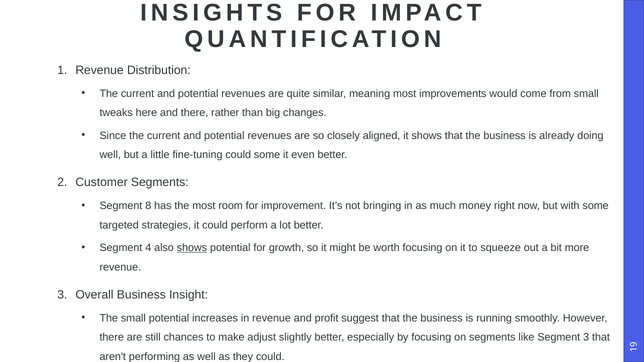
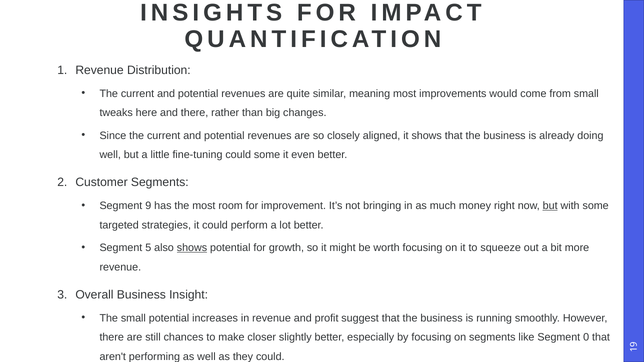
Segment 8: 8 -> 9 (148, 206)
but underline: none -> present (550, 206)
4: 4 -> 5 (148, 248)
adjust: adjust -> closer (262, 338)
Segment 3: 3 -> 0 (586, 338)
